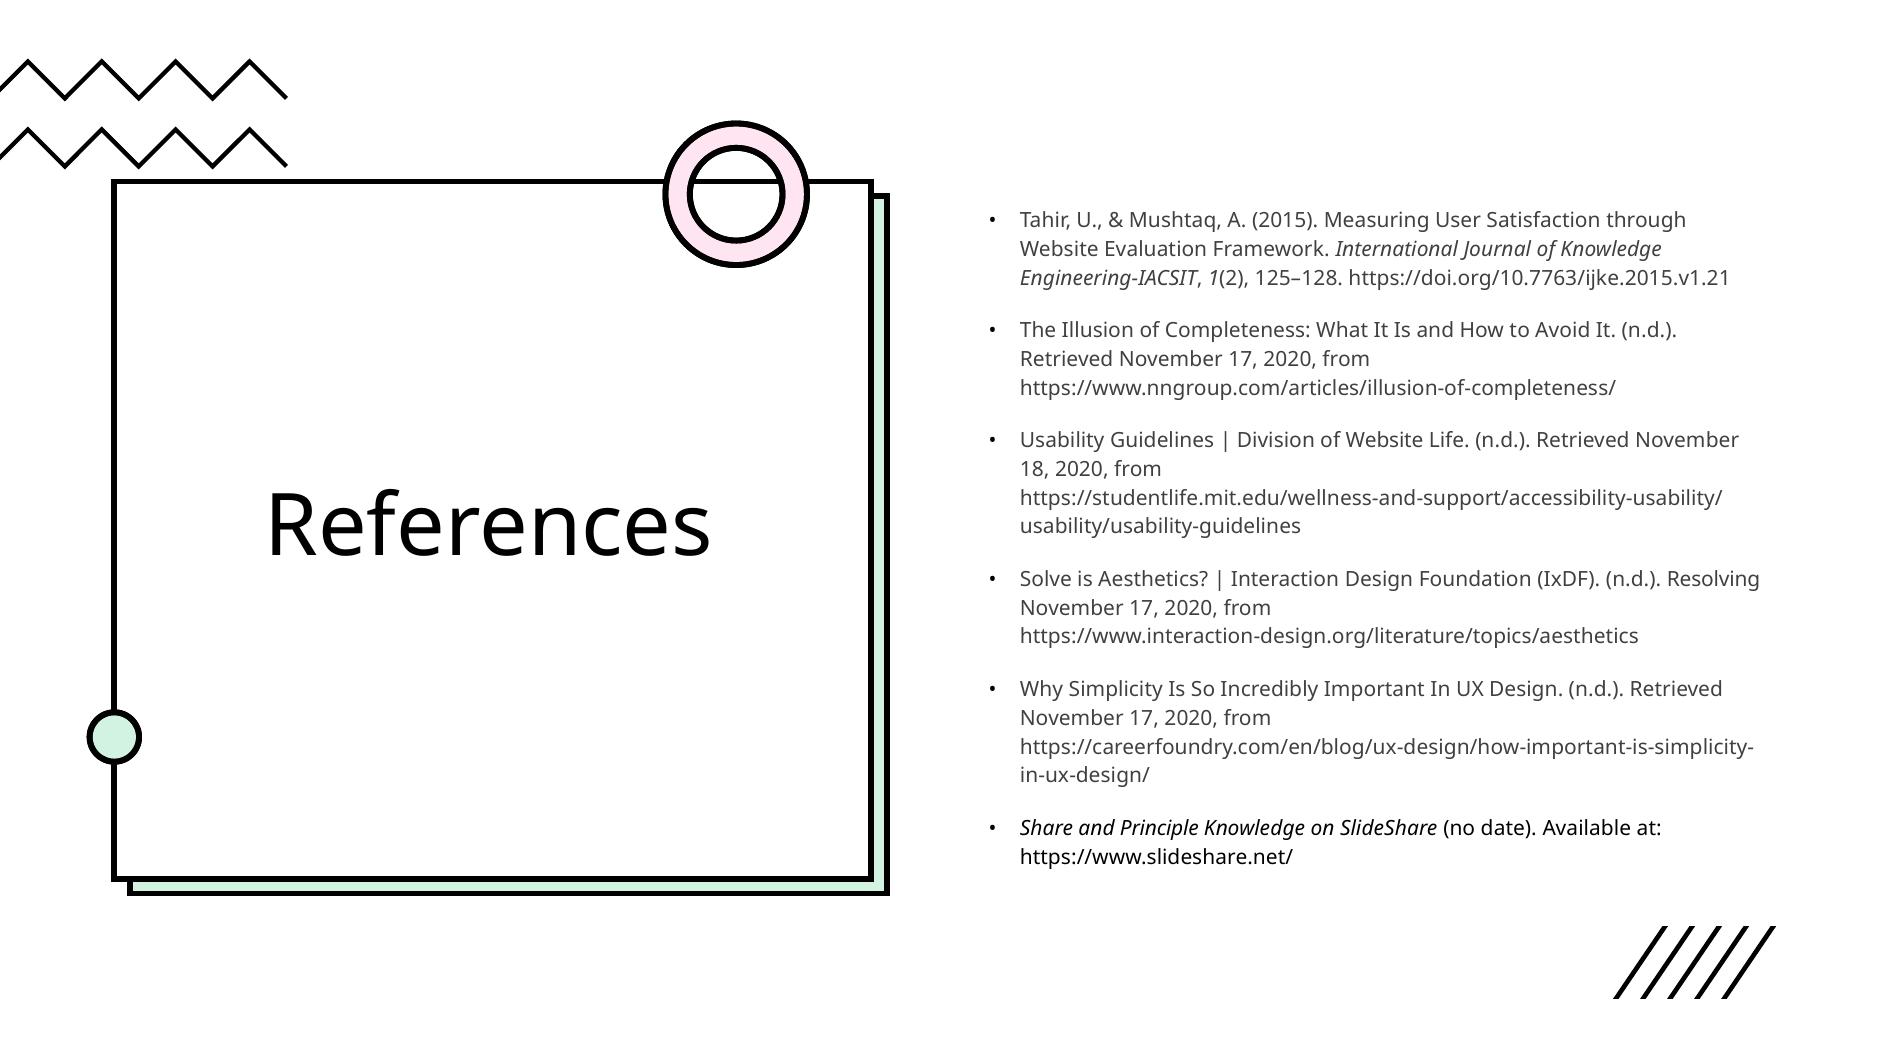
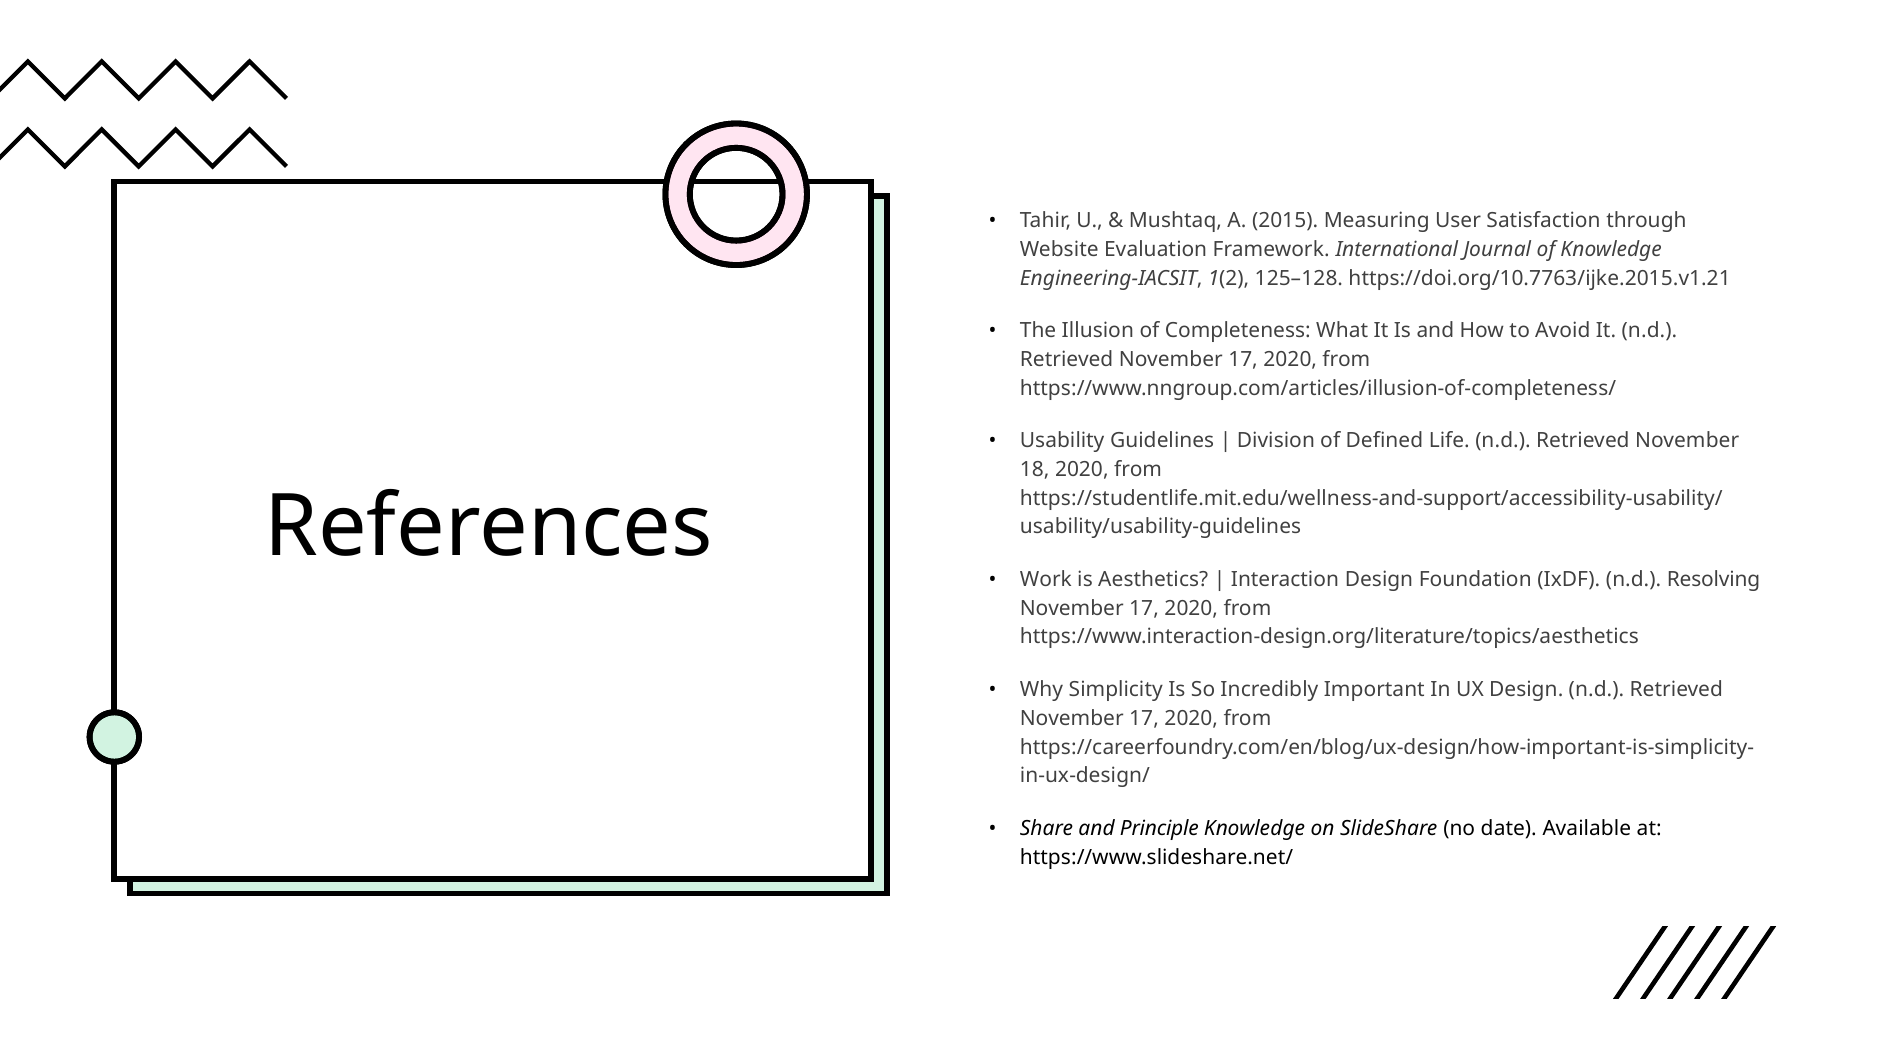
of Website: Website -> Defined (1384, 441)
Solve: Solve -> Work (1046, 579)
